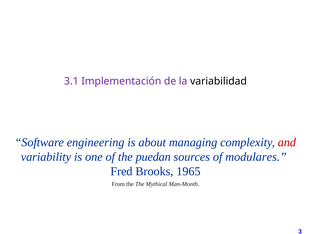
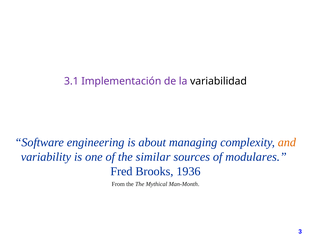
and colour: red -> orange (287, 142)
puedan: puedan -> similar (153, 156)
1965: 1965 -> 1936 (188, 171)
